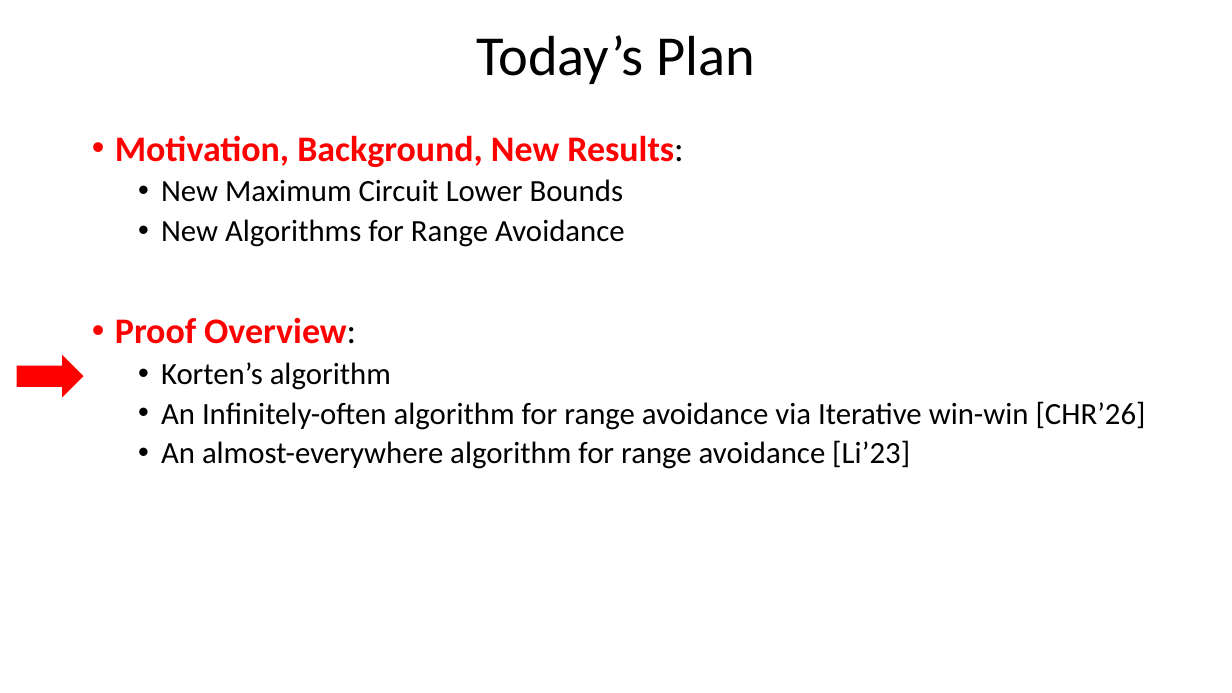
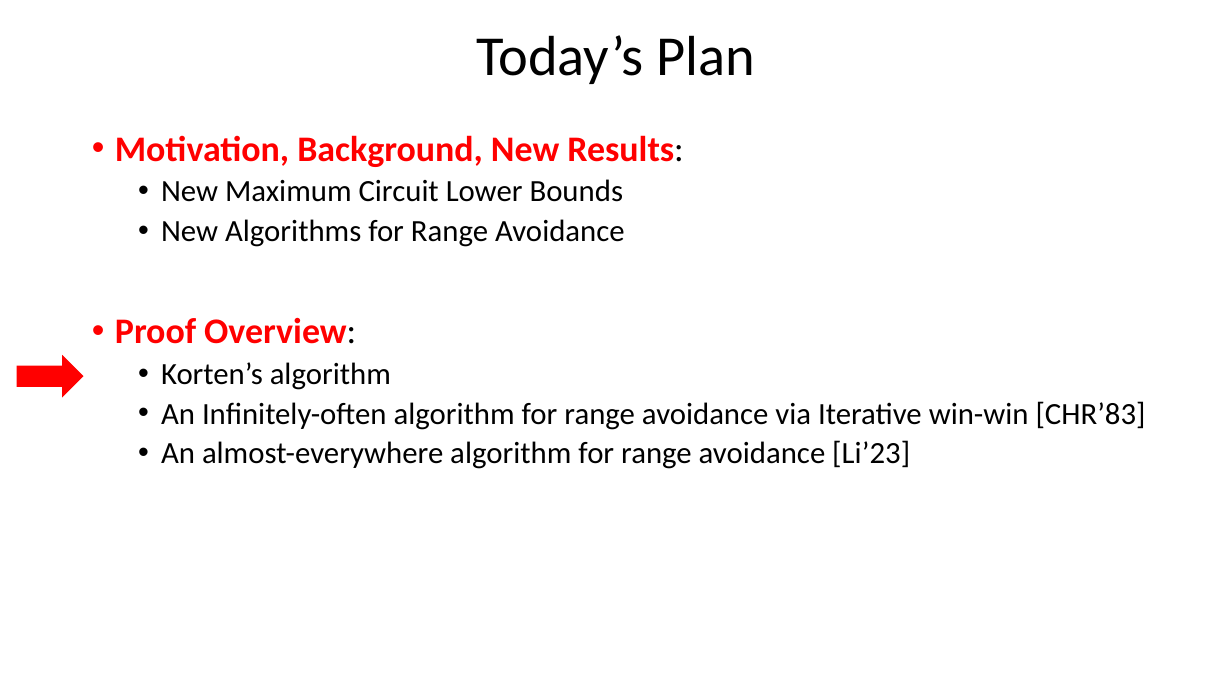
CHR’26: CHR’26 -> CHR’83 (1091, 414)
